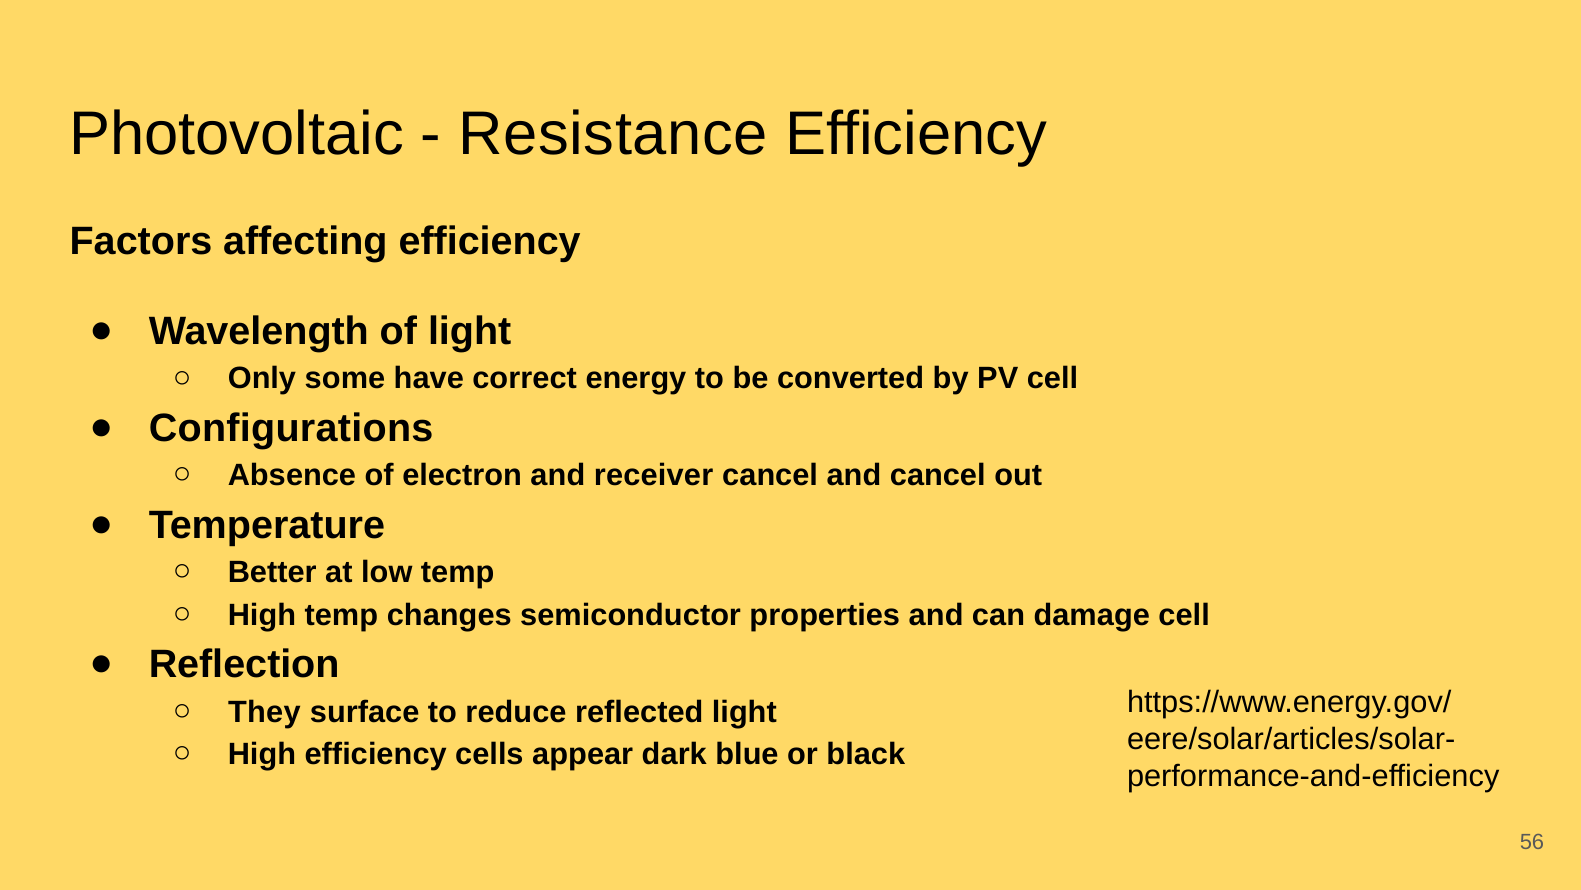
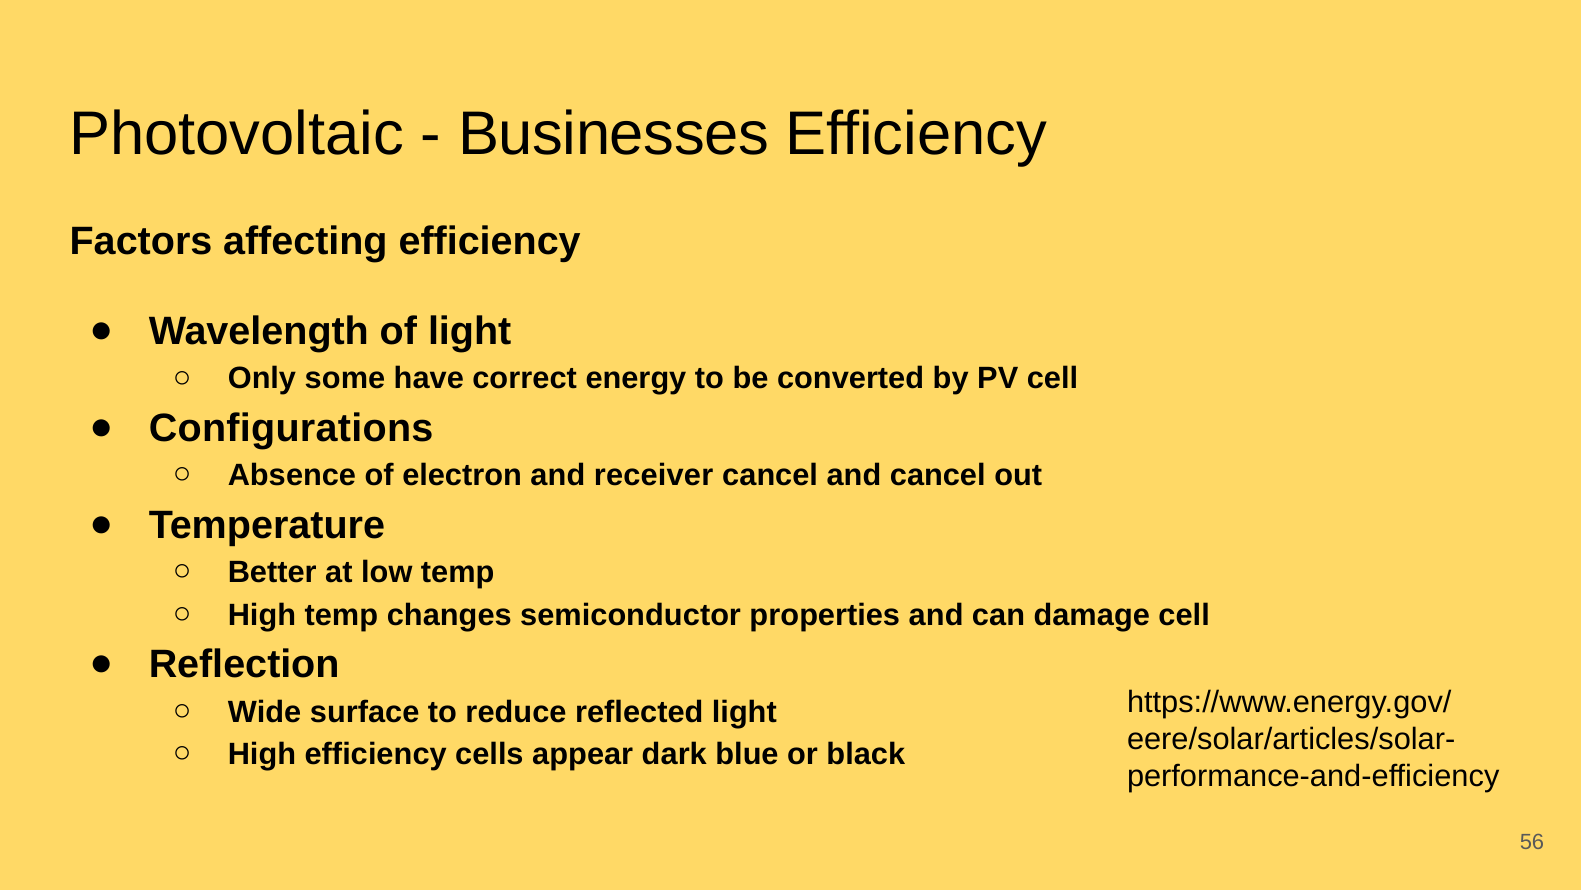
Resistance: Resistance -> Businesses (614, 134)
They: They -> Wide (265, 711)
